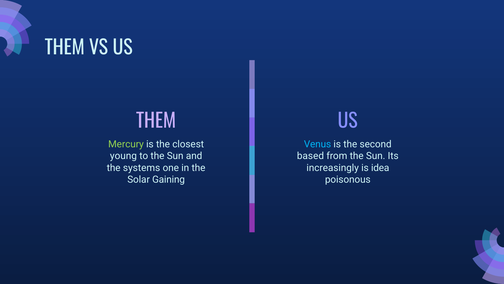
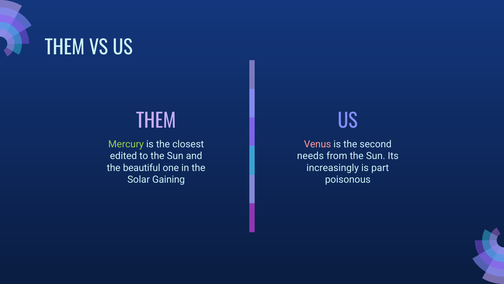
Venus colour: light blue -> pink (318, 144)
young: young -> edited (123, 156)
based: based -> needs (310, 156)
systems: systems -> beautiful (142, 167)
idea: idea -> part (380, 167)
